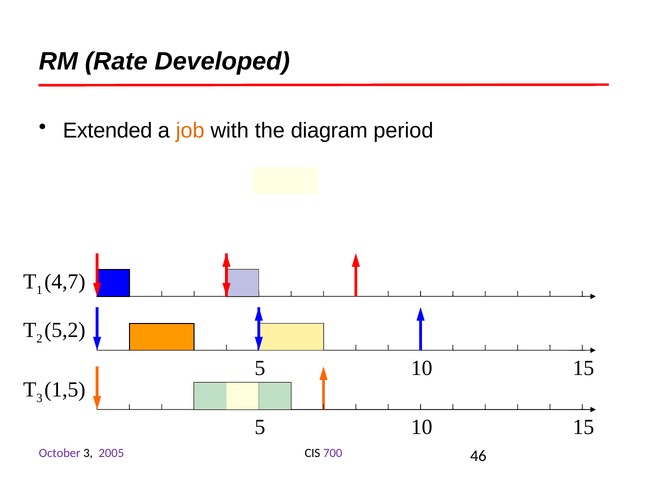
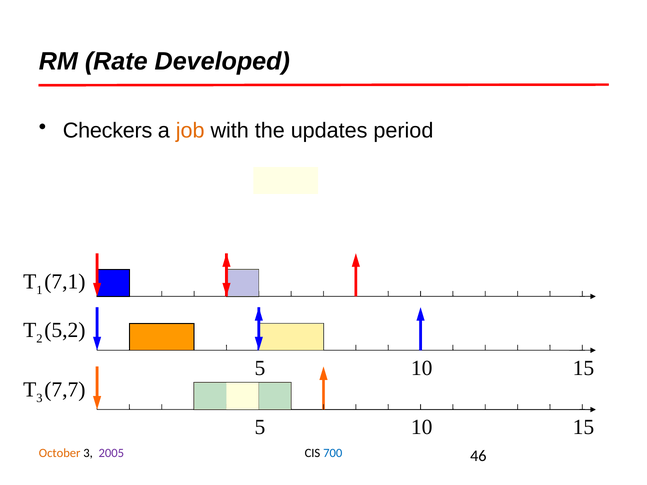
Extended: Extended -> Checkers (108, 131)
diagram: diagram -> updates (329, 131)
4,7: 4,7 -> 7,1 (65, 282)
1,5: 1,5 -> 7,7 (65, 390)
October colour: purple -> orange (60, 454)
700 colour: purple -> blue (333, 454)
